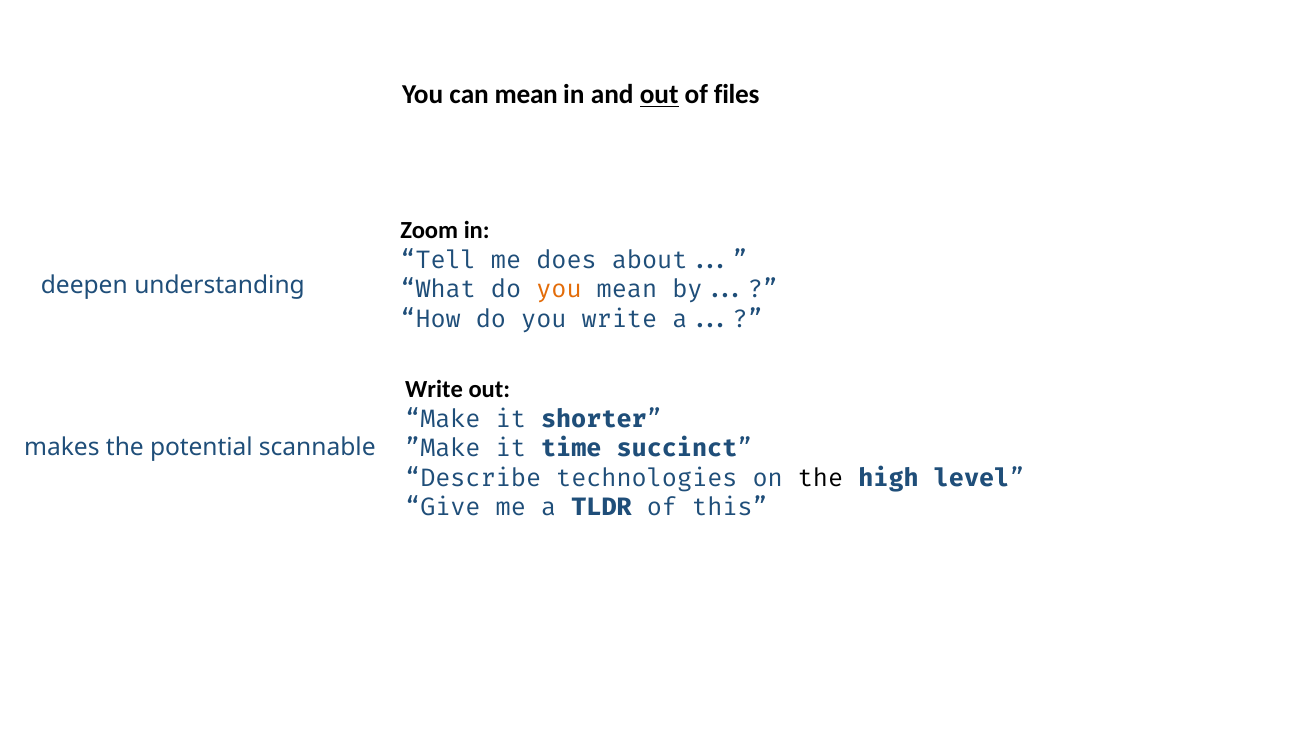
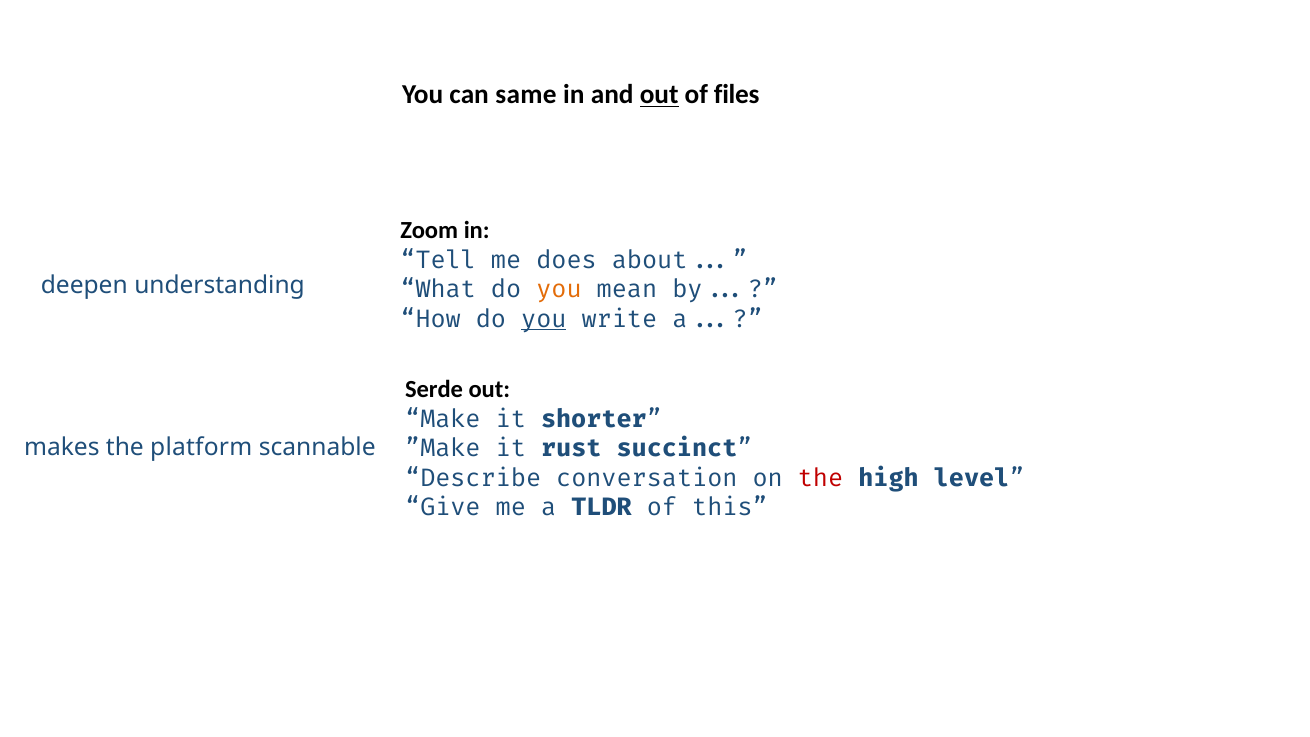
can mean: mean -> same (526, 95)
you underline: none -> present (544, 319)
Write: Write -> Serde (434, 390)
time: time -> rust (571, 449)
potential: potential -> platform (201, 447)
technologies: technologies -> conversation (647, 478)
the colour: black -> red (821, 478)
